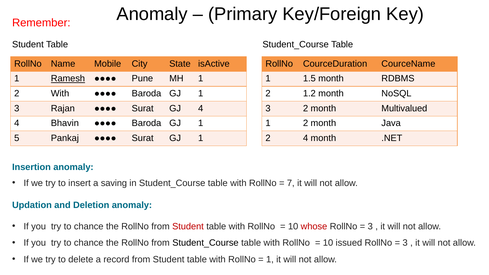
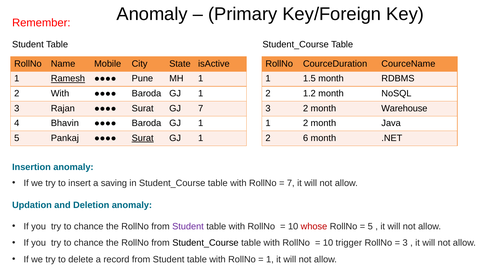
GJ 4: 4 -> 7 (201, 108)
Multivalued: Multivalued -> Warehouse (404, 108)
Surat underline: none -> present (143, 138)
2 4: 4 -> 6 (306, 138)
Student colour: red -> purple (188, 226)
3: 3 -> 5 (370, 226)
issued: issued -> trigger (349, 243)
